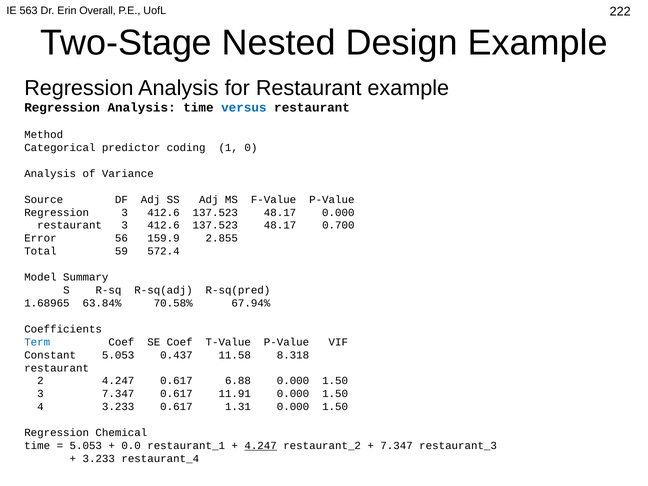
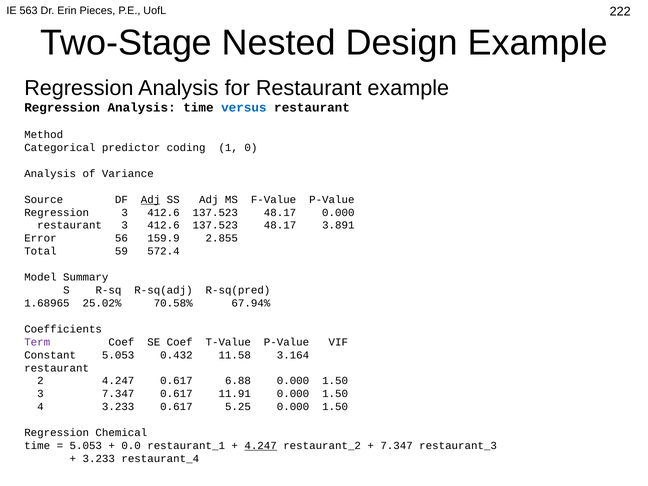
Overall: Overall -> Pieces (97, 10)
Adj underline: none -> present (151, 199)
0.700: 0.700 -> 3.891 (338, 225)
63.84%: 63.84% -> 25.02% (102, 303)
Term colour: blue -> purple (37, 342)
0.437: 0.437 -> 0.432 (176, 355)
8.318: 8.318 -> 3.164 (293, 355)
1.31: 1.31 -> 5.25 (238, 407)
